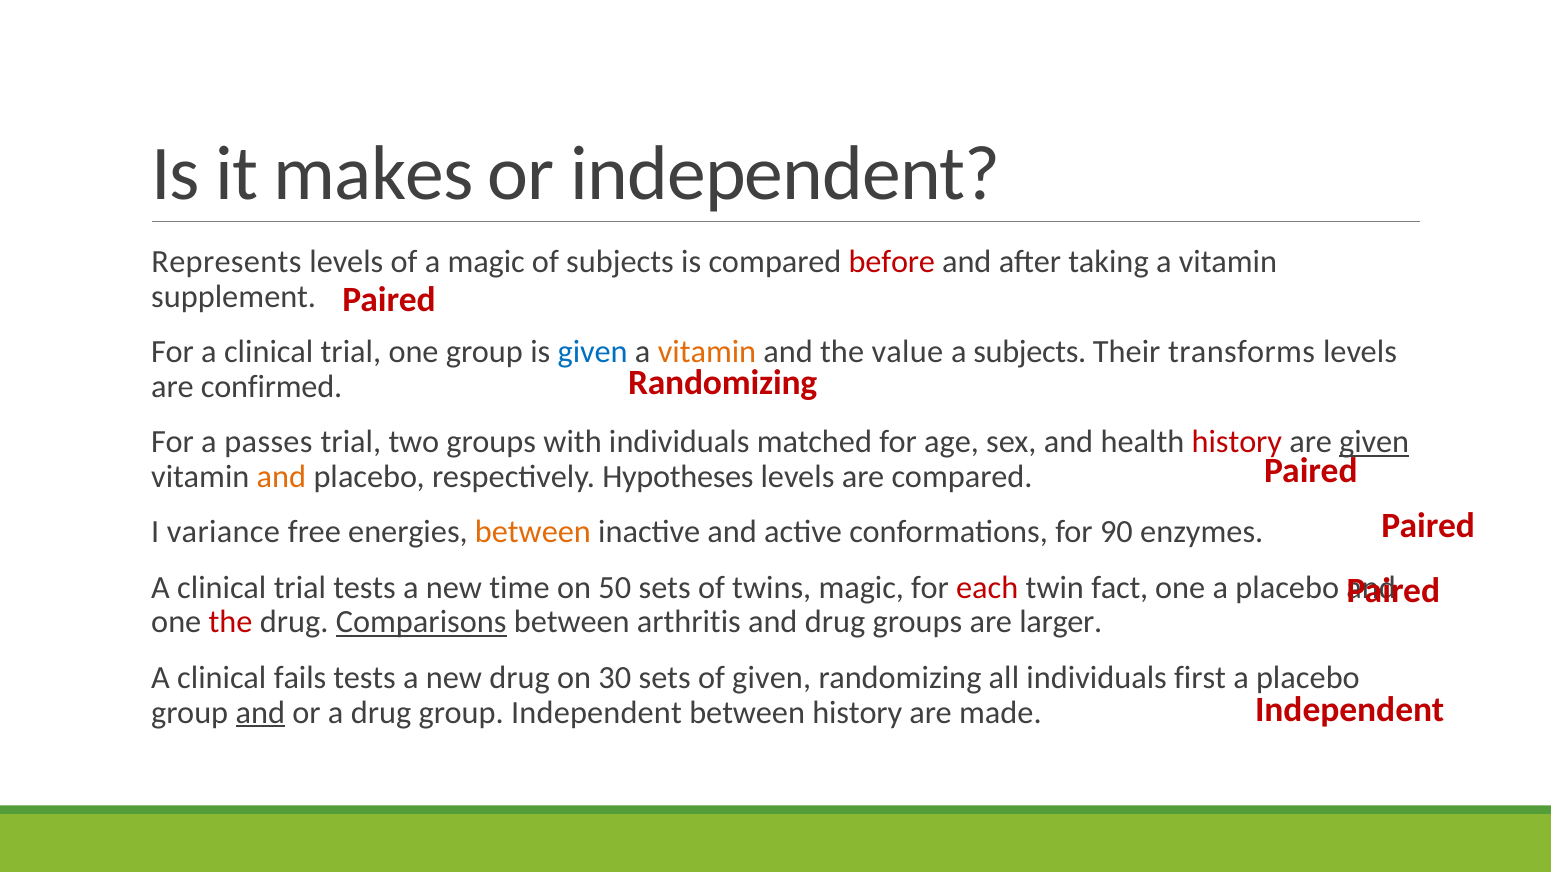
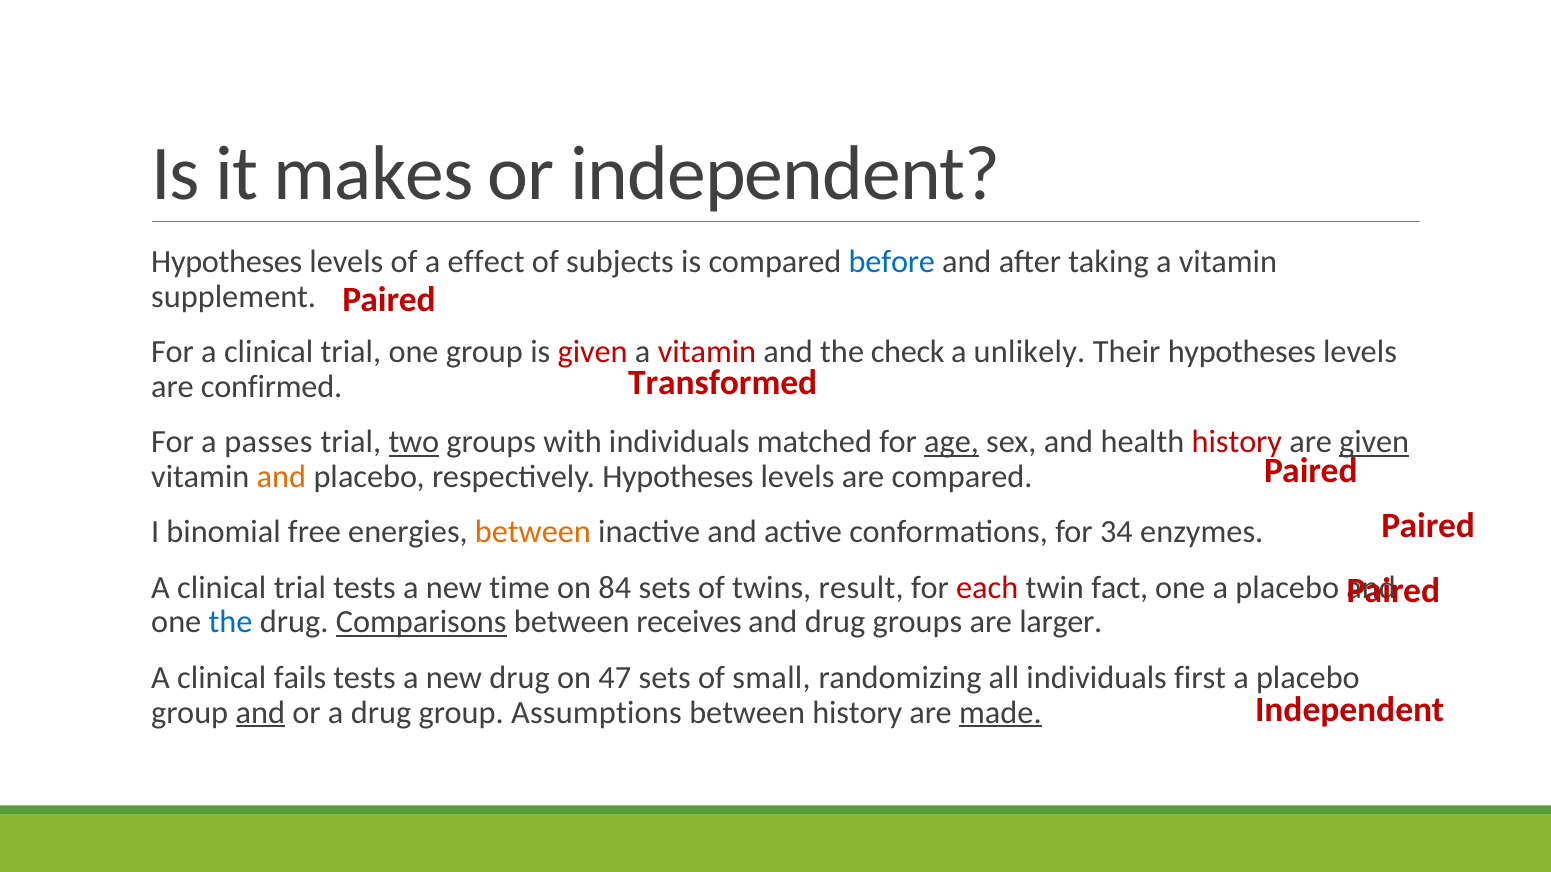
Represents: Represents -> Hypotheses (227, 262)
a magic: magic -> effect (486, 262)
before colour: red -> blue (892, 262)
given colour: blue -> red (593, 352)
vitamin colour: orange -> red (707, 352)
value: value -> check (908, 352)
a subjects: subjects -> unlikely (1030, 352)
Their transforms: transforms -> hypotheses (1242, 352)
Randomizing: Randomizing -> Transformed (723, 383)
two underline: none -> present (414, 442)
age underline: none -> present (952, 442)
variance: variance -> binomial (224, 533)
90: 90 -> 34 (1116, 533)
50: 50 -> 84 (615, 588)
twins magic: magic -> result (861, 588)
the colour: red -> blue (231, 623)
arthritis: arthritis -> receives (689, 623)
30: 30 -> 47 (615, 678)
of given: given -> small (772, 678)
group Independent: Independent -> Assumptions (596, 713)
made underline: none -> present (1000, 713)
